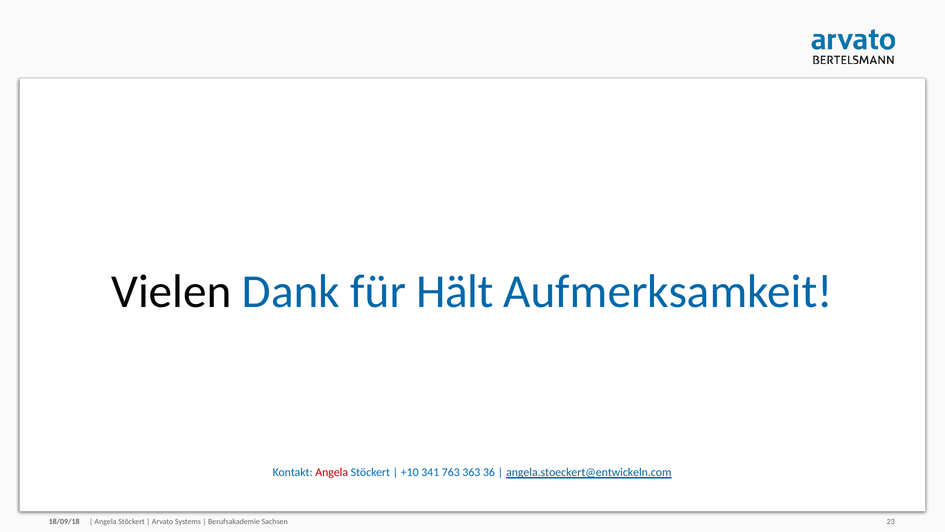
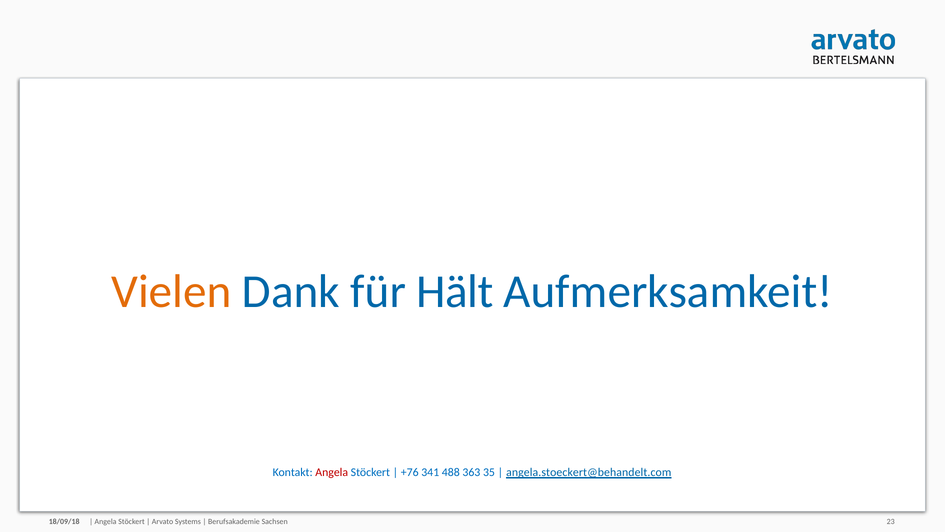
Vielen colour: black -> orange (171, 291)
+10: +10 -> +76 (410, 472)
763: 763 -> 488 (451, 472)
36: 36 -> 35 (489, 472)
angela.stoeckert@entwickeln.com: angela.stoeckert@entwickeln.com -> angela.stoeckert@behandelt.com (589, 472)
